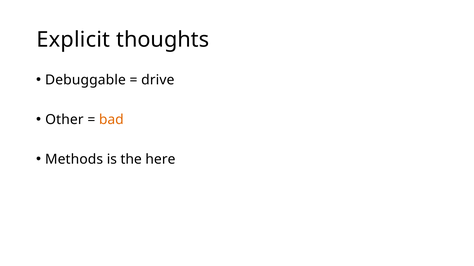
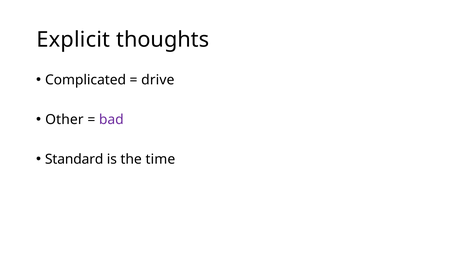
Debuggable: Debuggable -> Complicated (86, 80)
bad colour: orange -> purple (111, 120)
Methods: Methods -> Standard (74, 160)
here: here -> time (160, 160)
